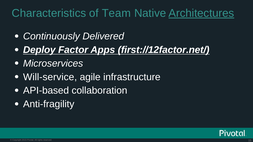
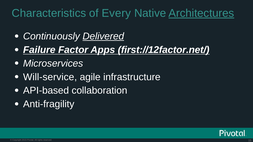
Team: Team -> Every (116, 13)
Delivered underline: none -> present (103, 36)
Deploy: Deploy -> Failure (39, 50)
